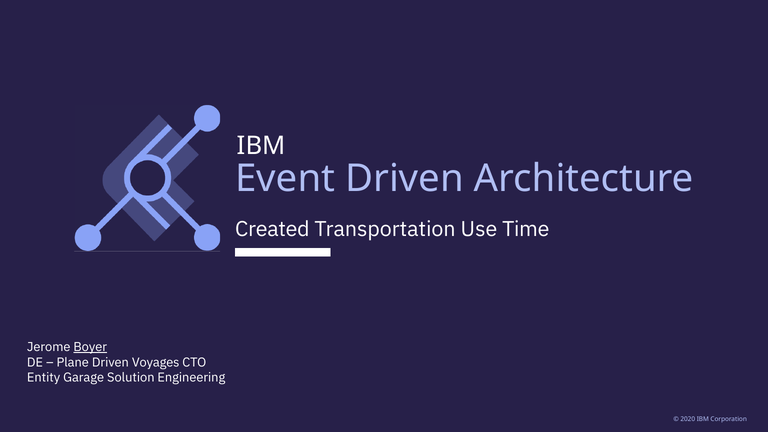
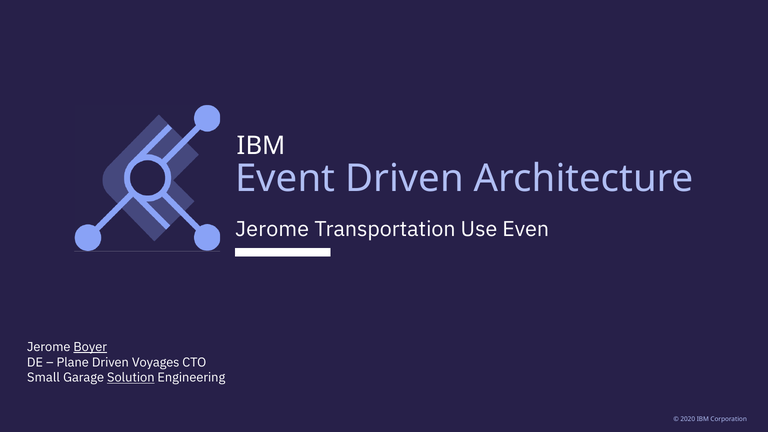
Created: Created -> Jerome (272, 229)
Time: Time -> Even (526, 229)
Entity: Entity -> Small (44, 378)
Solution underline: none -> present (131, 378)
